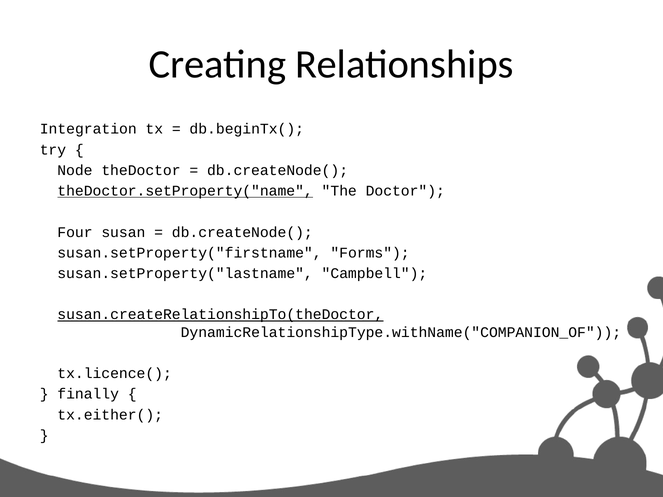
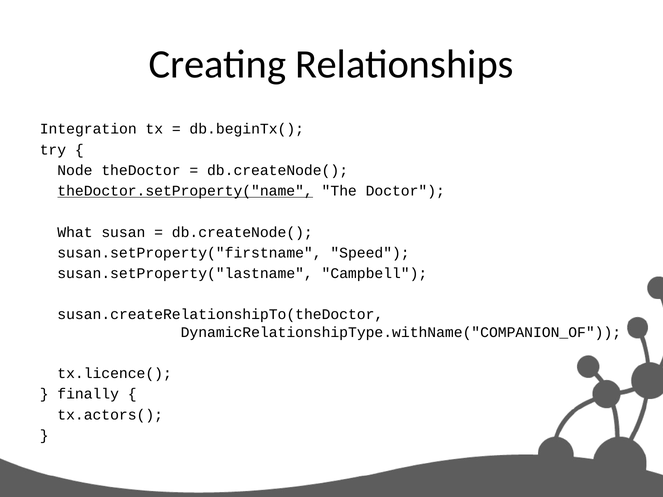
Four: Four -> What (75, 232)
Forms: Forms -> Speed (370, 253)
susan.createRelationshipTo(theDoctor underline: present -> none (220, 315)
tx.either(: tx.either( -> tx.actors( (110, 415)
